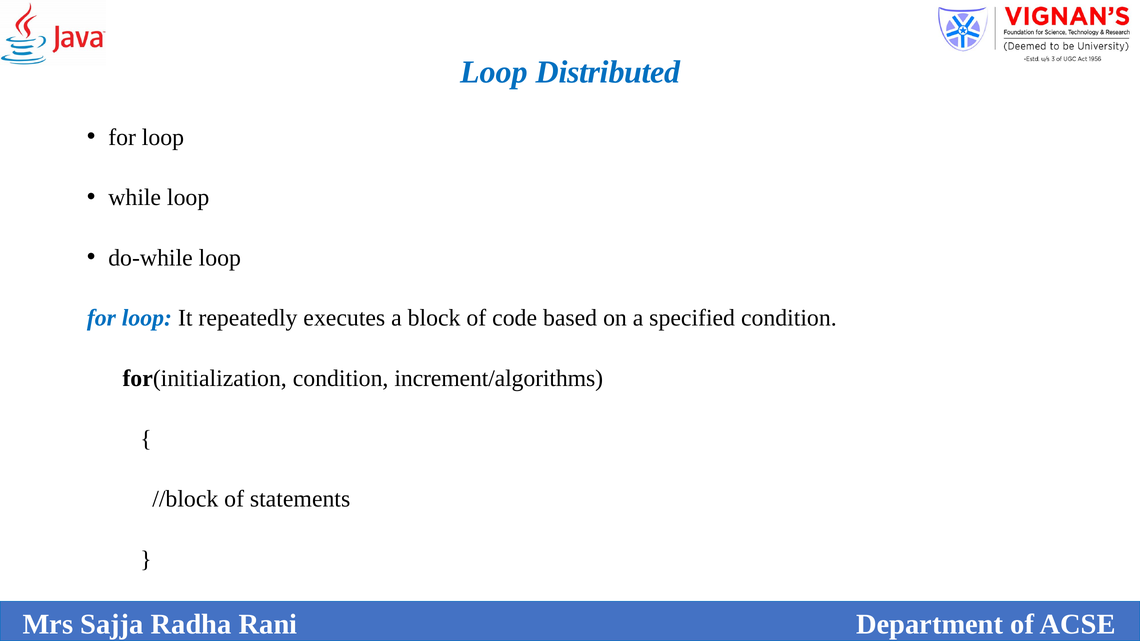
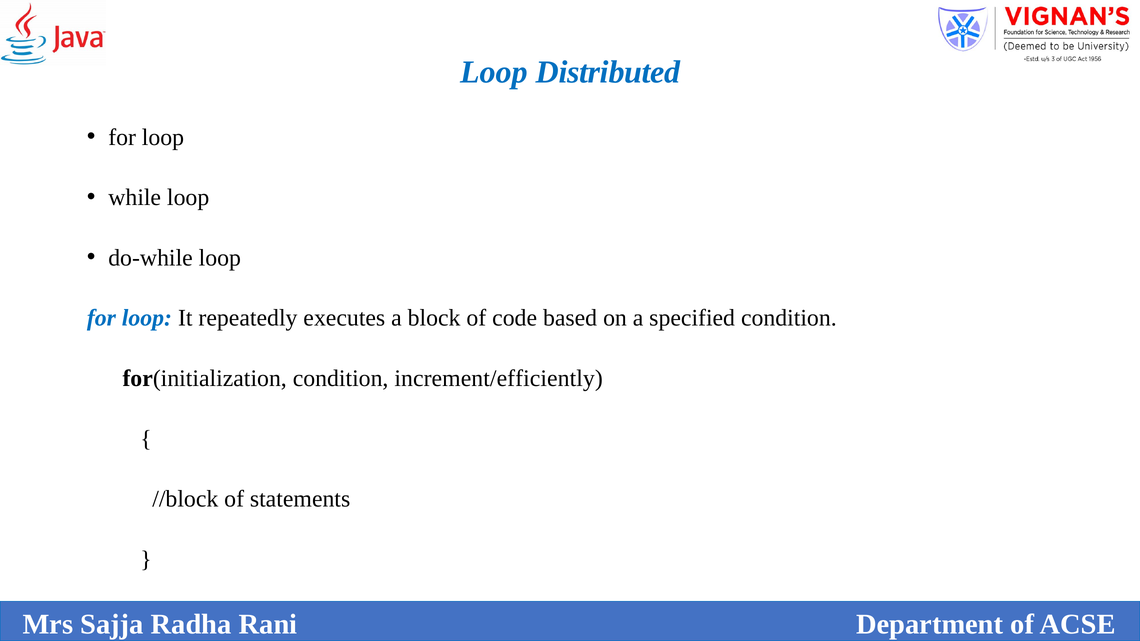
increment/algorithms: increment/algorithms -> increment/efficiently (499, 379)
